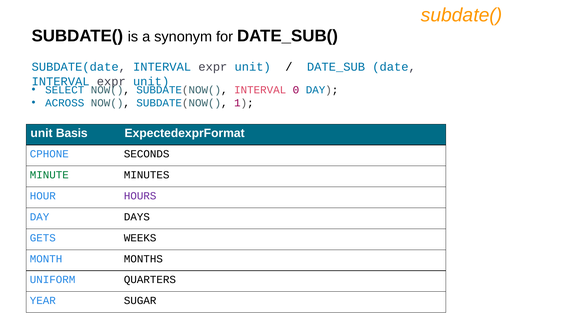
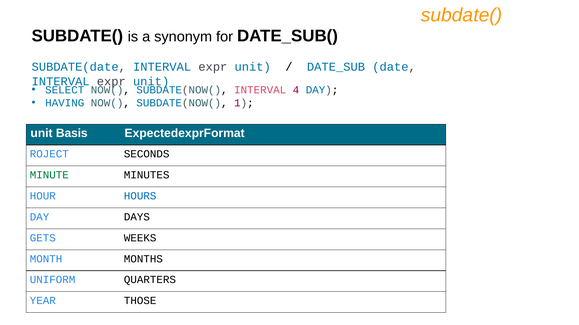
0: 0 -> 4 (296, 90)
ACROSS: ACROSS -> HAVING (65, 103)
CPHONE: CPHONE -> ROJECT (49, 154)
HOURS colour: purple -> blue (140, 196)
SUGAR: SUGAR -> THOSE (140, 301)
